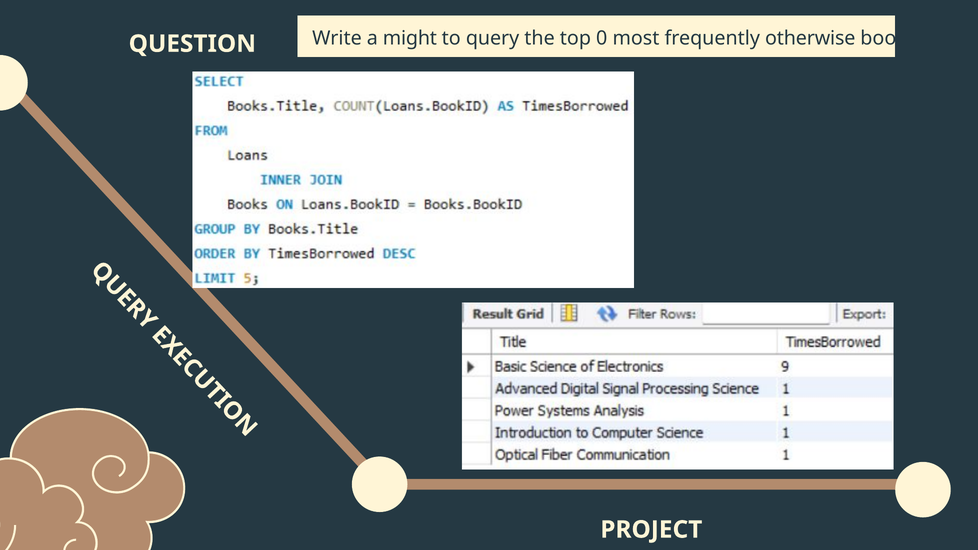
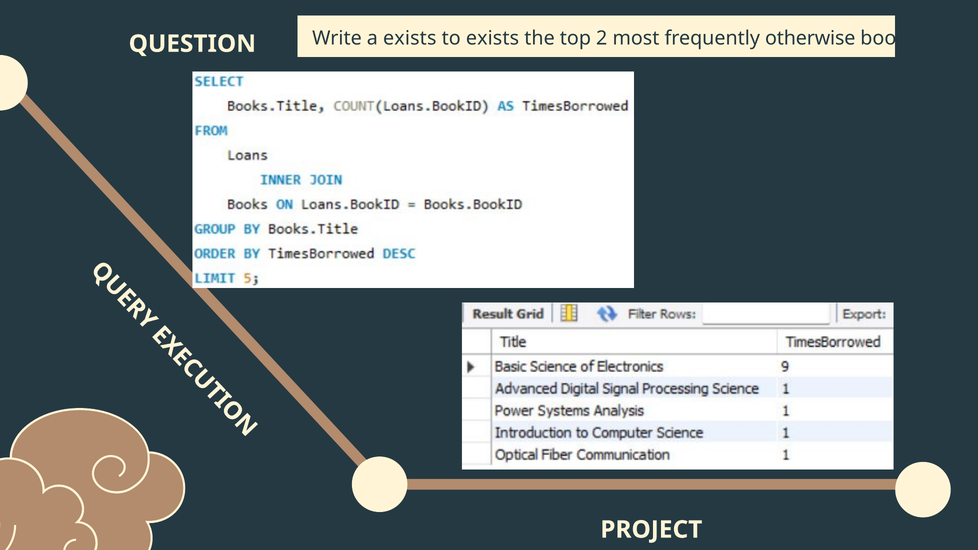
a might: might -> exists (410, 38)
to query: query -> exists (492, 38)
0: 0 -> 2 (602, 38)
